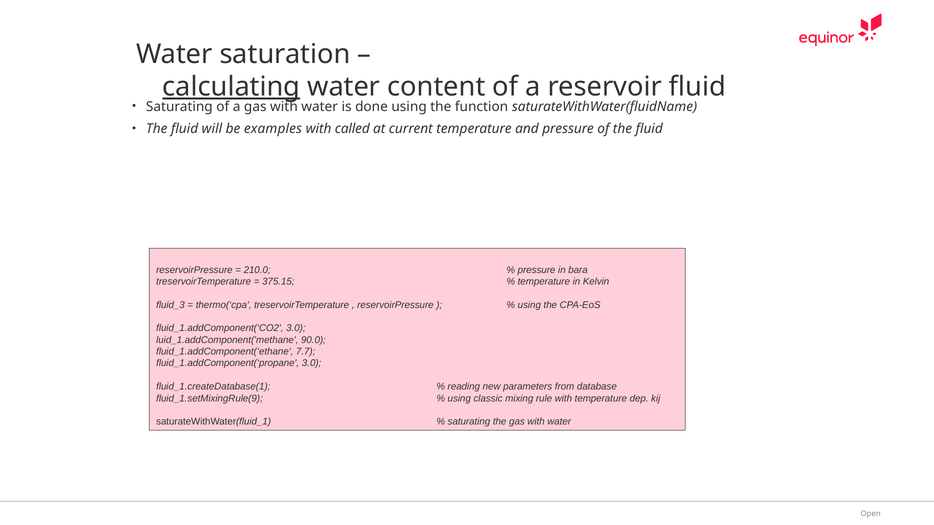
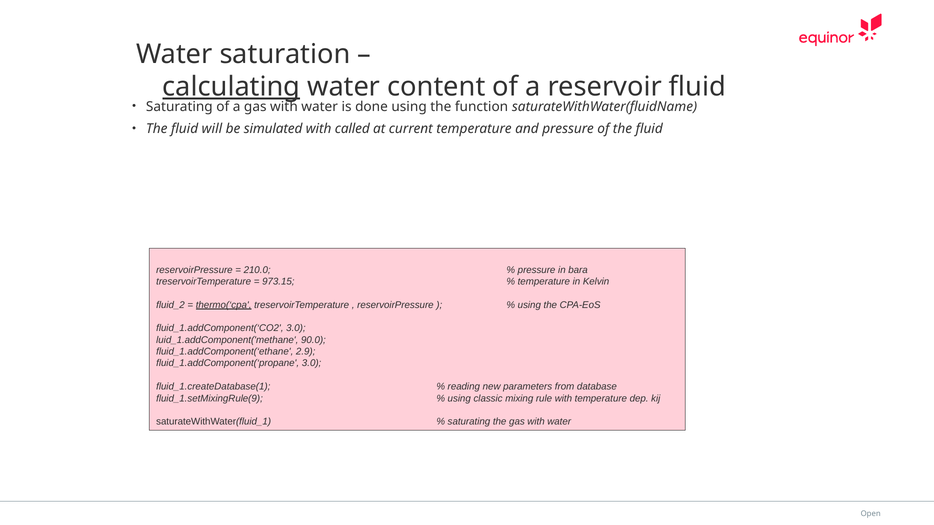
examples: examples -> simulated (273, 129)
375.15: 375.15 -> 973.15 (278, 282)
fluid_3: fluid_3 -> fluid_2 (170, 305)
thermo(‘cpa underline: none -> present (224, 305)
7.7: 7.7 -> 2.9 (306, 352)
